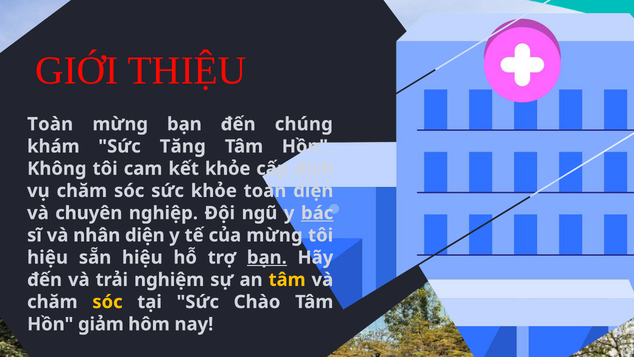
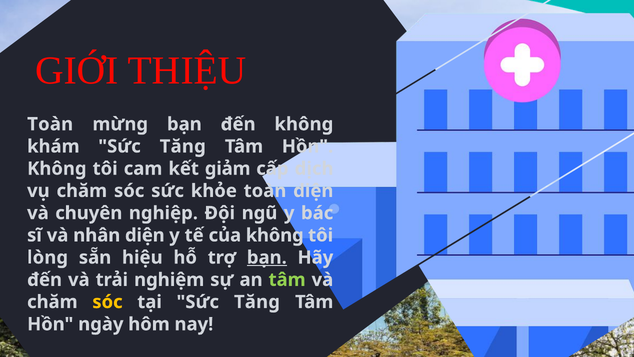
đến chúng: chúng -> không (304, 124)
kết khỏe: khỏe -> giảm (228, 168)
bác underline: present -> none (317, 213)
của mừng: mừng -> không (275, 235)
hiệu: hiệu -> lòng (48, 257)
tâm colour: yellow -> light green (287, 279)
tại Sức Chào: Chào -> Tăng (257, 302)
giảm: giảm -> ngày (101, 324)
